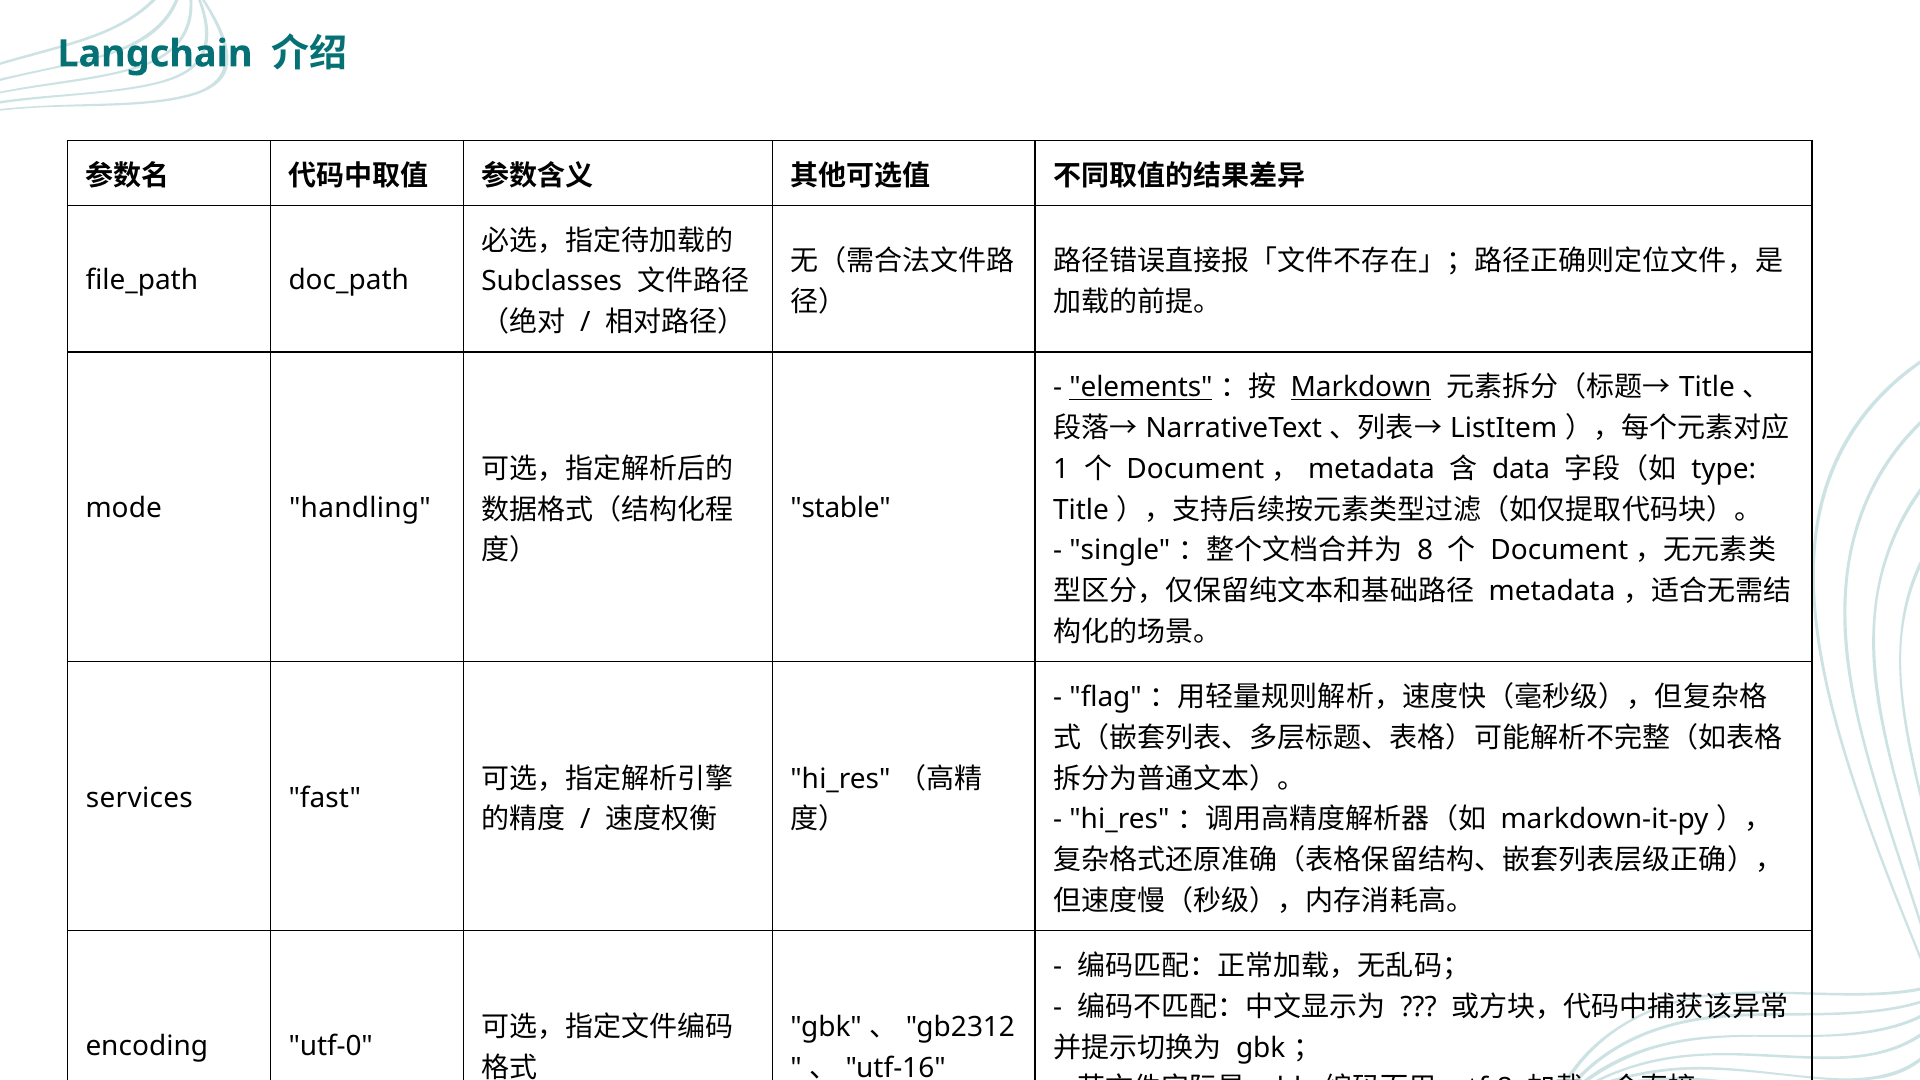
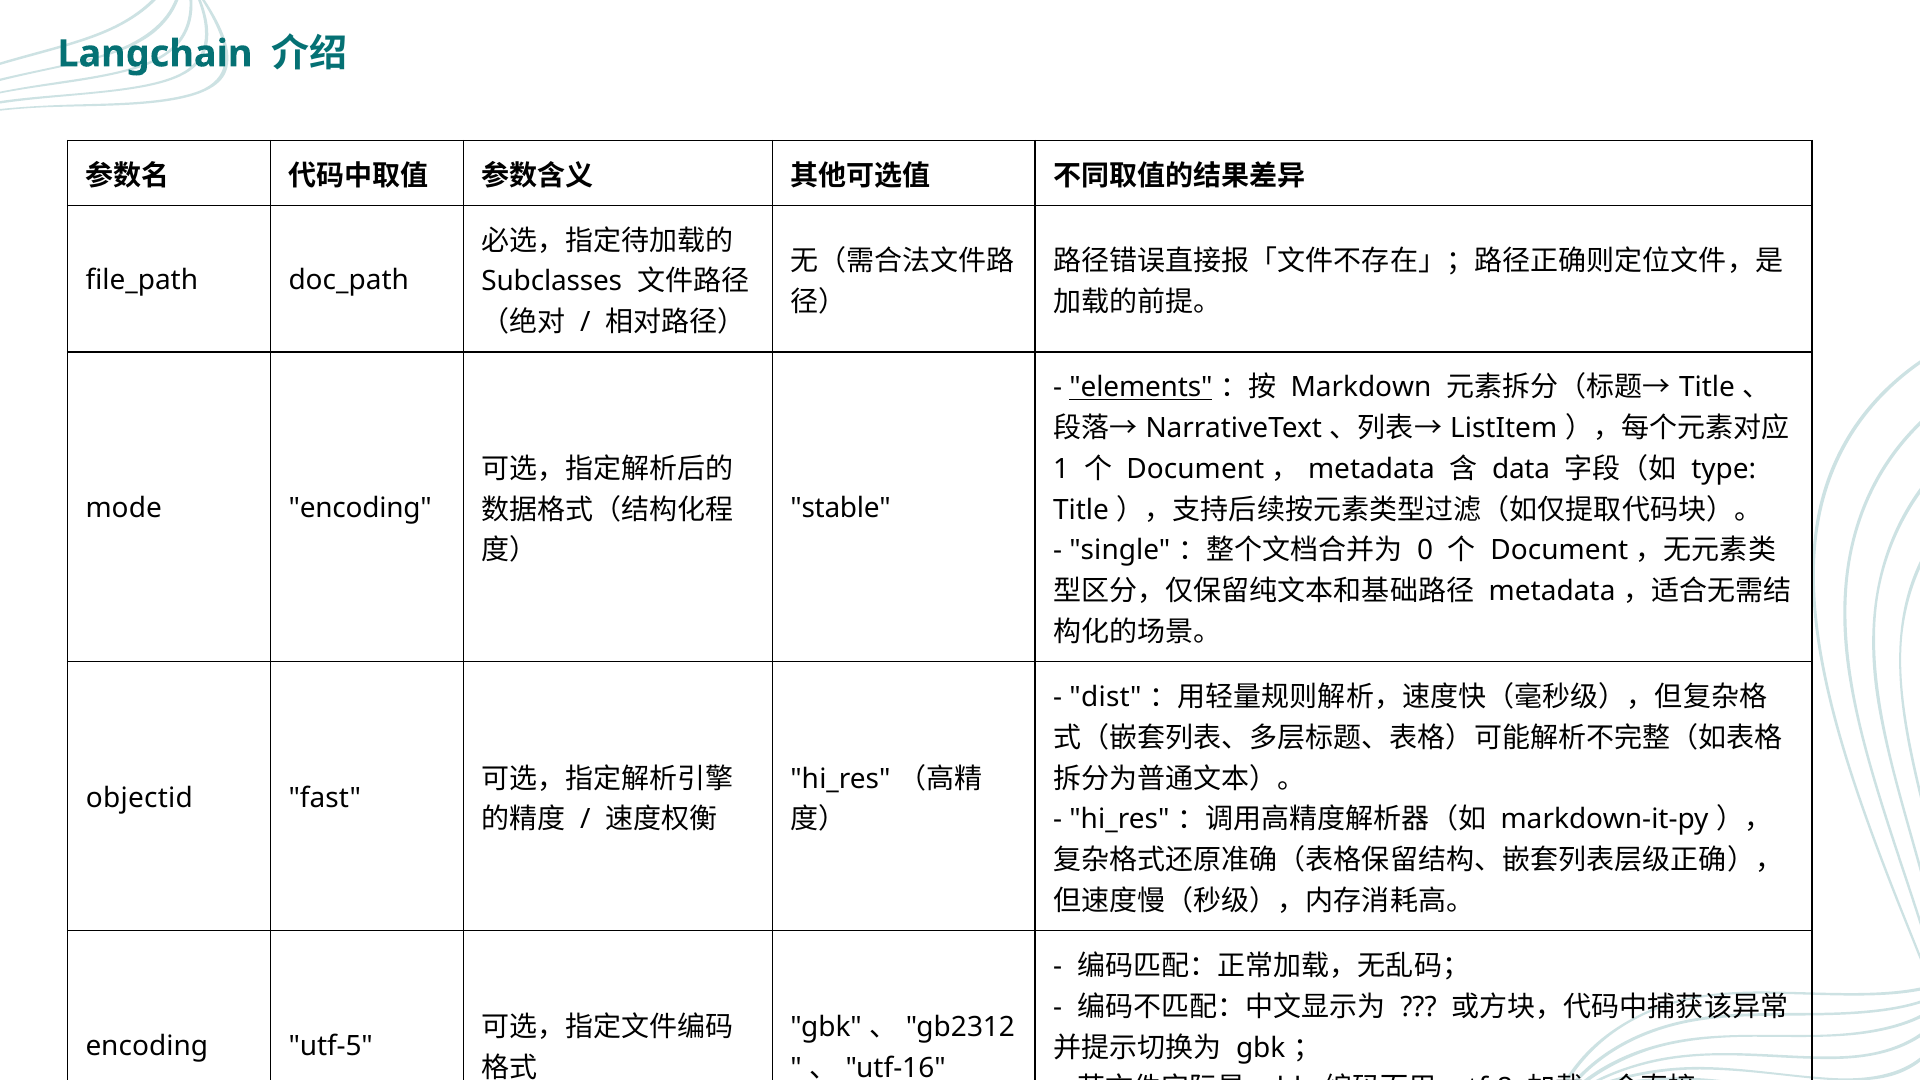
Markdown underline: present -> none (1361, 387)
mode handling: handling -> encoding (360, 508)
8: 8 -> 0 (1425, 551)
flag: flag -> dist (1105, 697)
services: services -> objectid (139, 798)
utf-0: utf-0 -> utf-5 (331, 1046)
